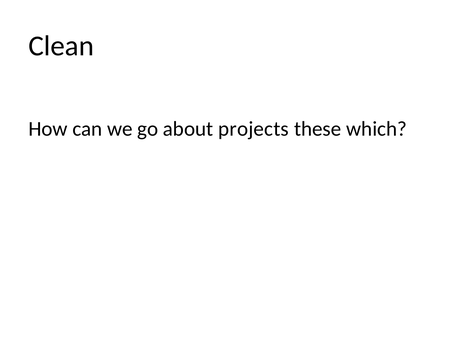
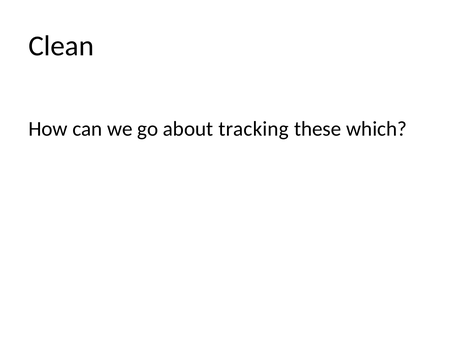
projects: projects -> tracking (254, 129)
